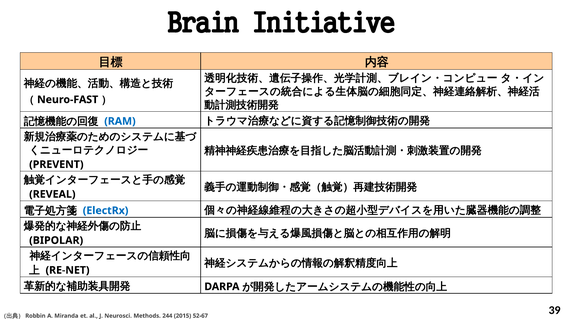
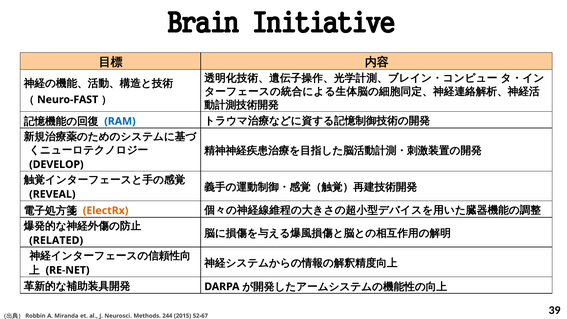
PREVENT: PREVENT -> DEVELOP (56, 164)
ElectRx colour: blue -> orange (106, 211)
BIPOLAR: BIPOLAR -> RELATED (56, 240)
